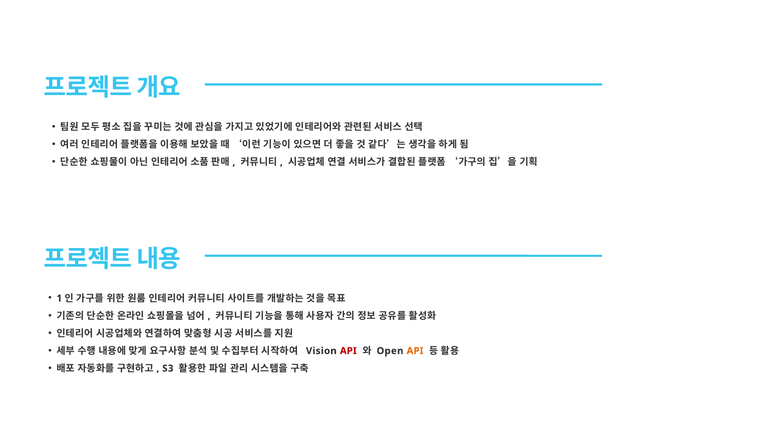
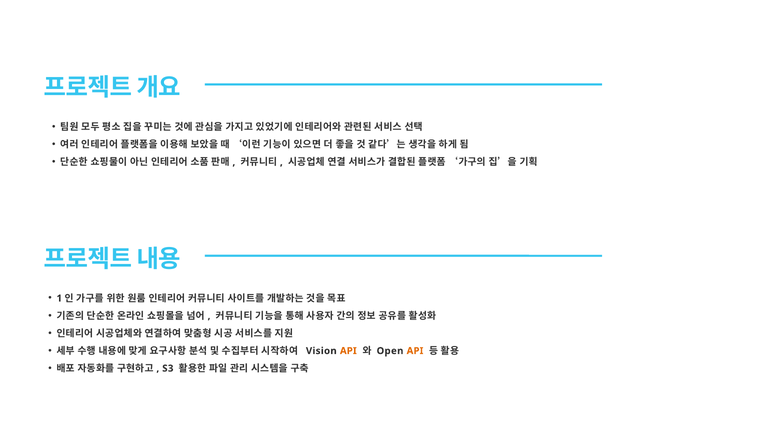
API colour: red -> orange (348, 351)
